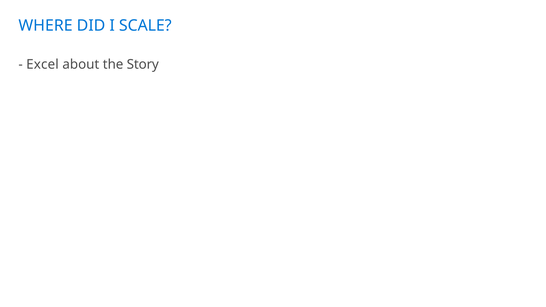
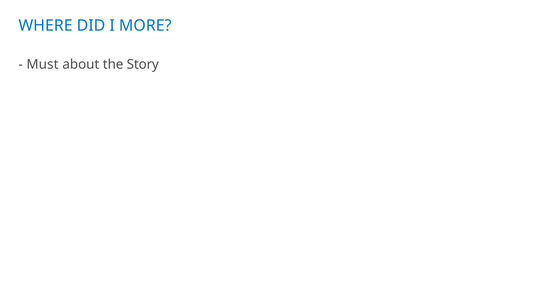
SCALE: SCALE -> MORE (145, 25)
Excel: Excel -> Must (42, 64)
